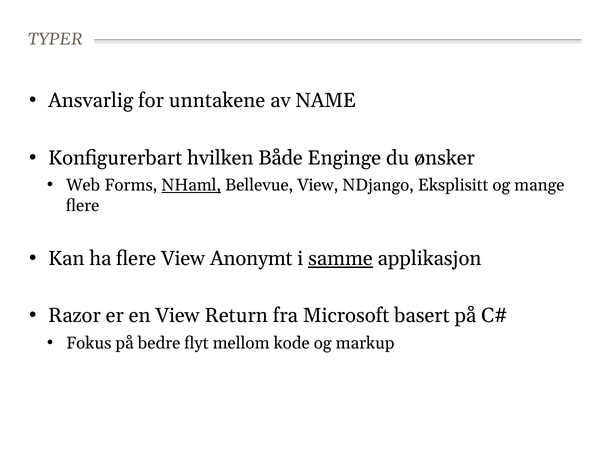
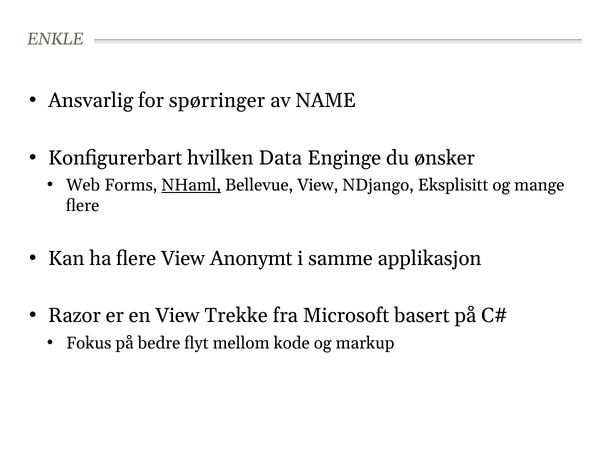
TYPER: TYPER -> ENKLE (55, 39)
unntakene: unntakene -> spørringer (217, 101)
Både: Både -> Data (280, 158)
samme underline: present -> none (340, 258)
Return: Return -> Trekke (236, 316)
